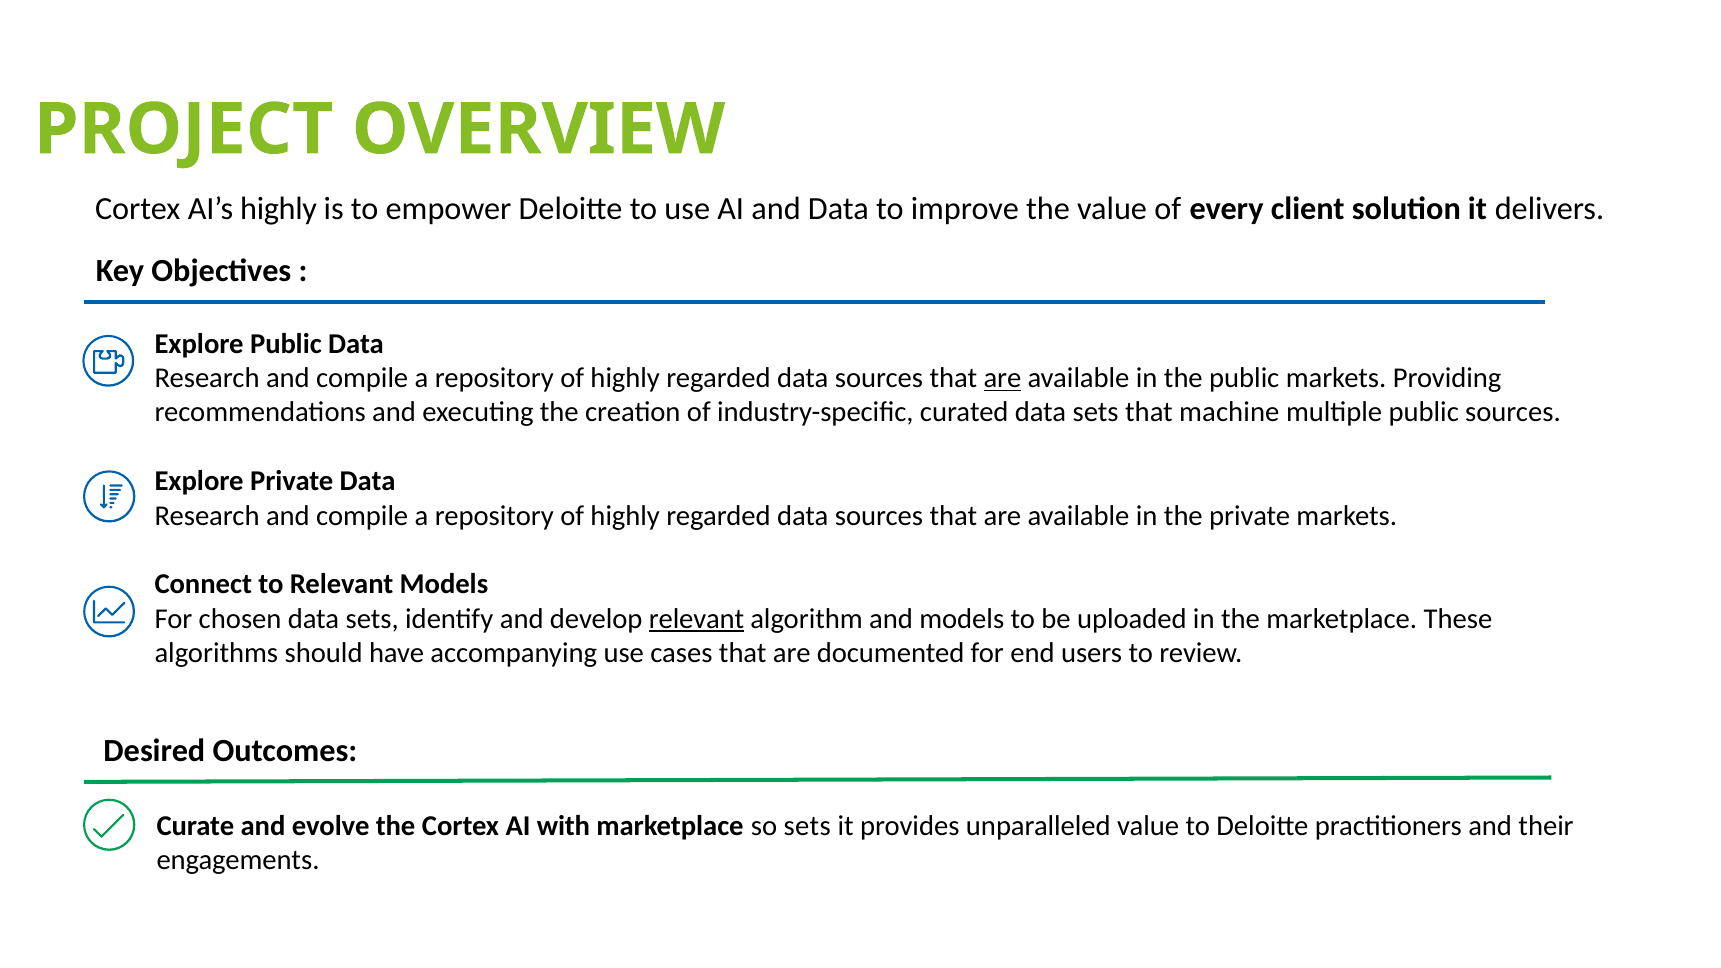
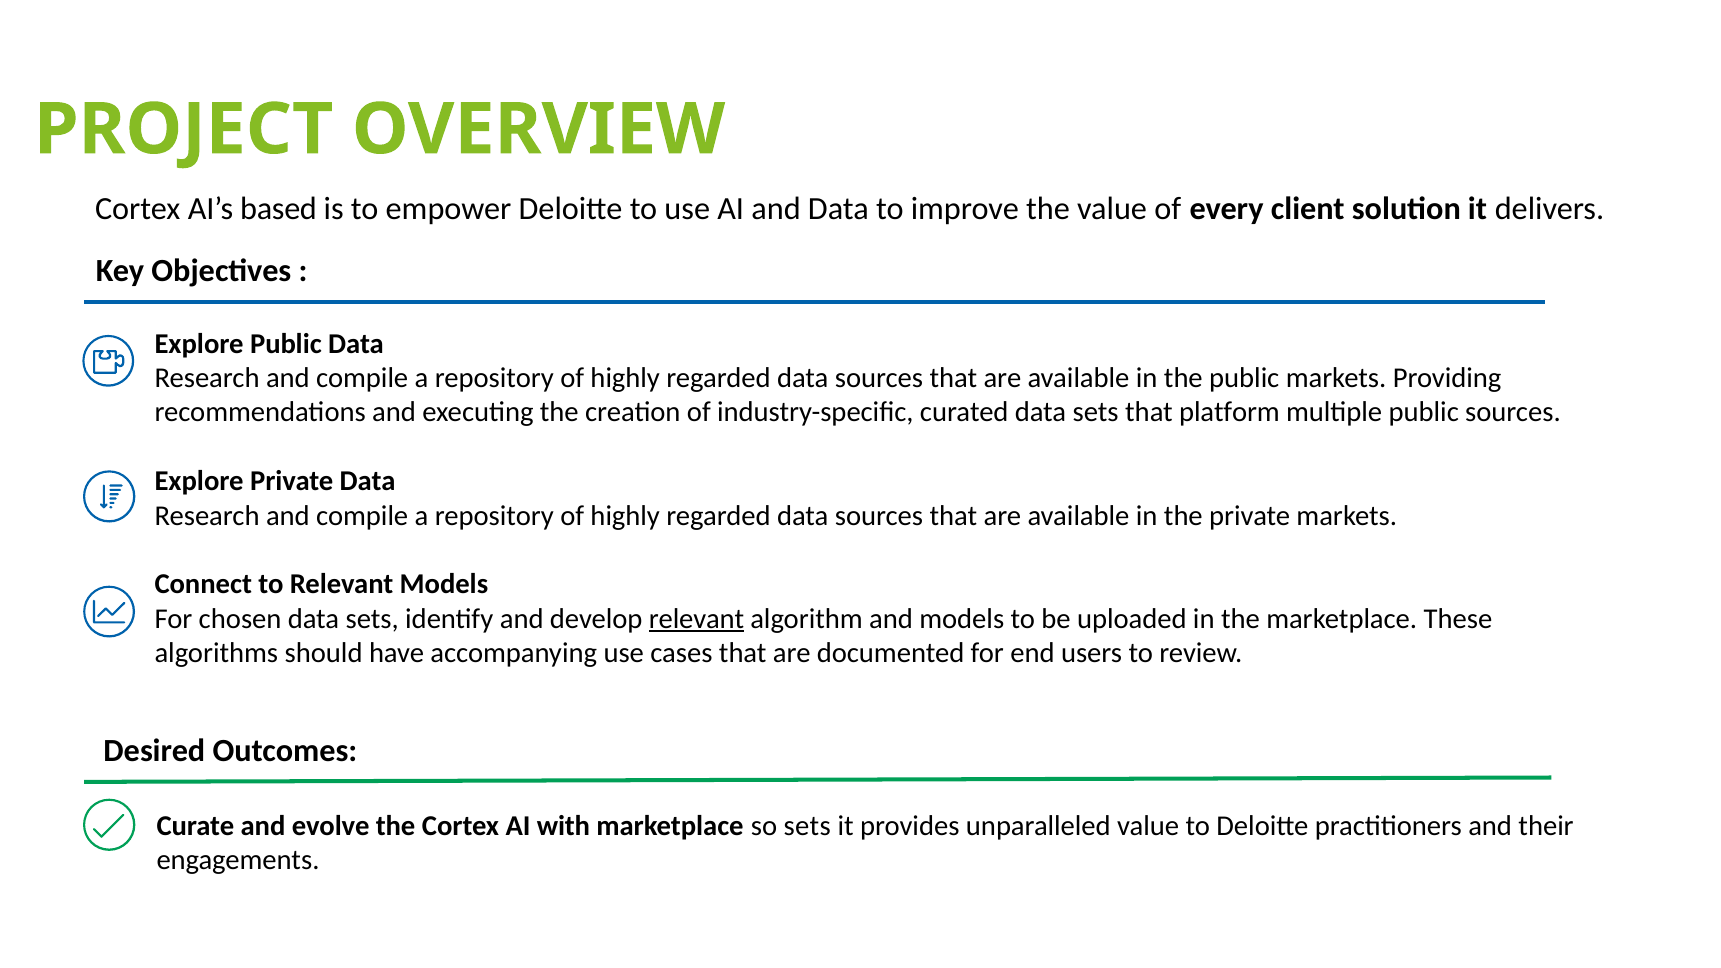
AI’s highly: highly -> based (279, 209)
are underline: present -> none (1002, 378)
machine: machine -> platform (1229, 412)
